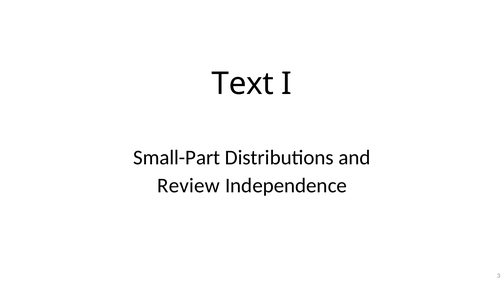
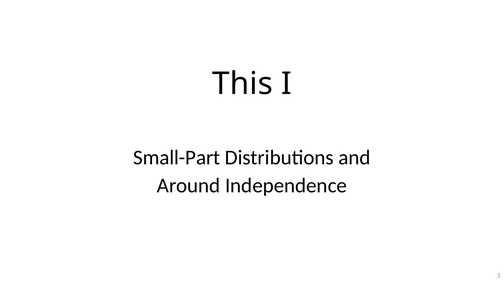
Text: Text -> This (242, 84)
Review: Review -> Around (189, 186)
